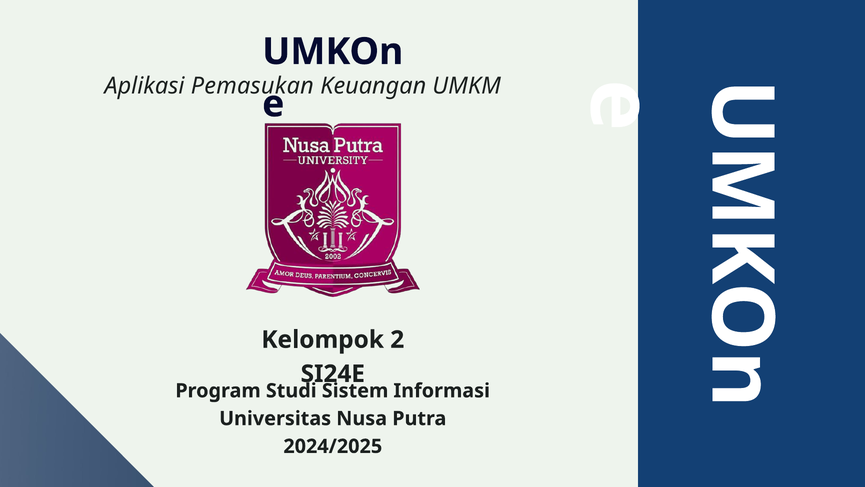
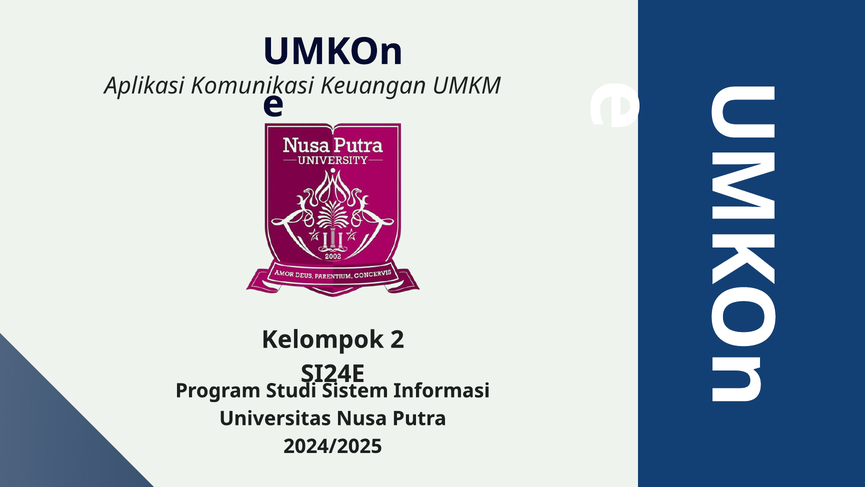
Pemasukan: Pemasukan -> Komunikasi (252, 86)
